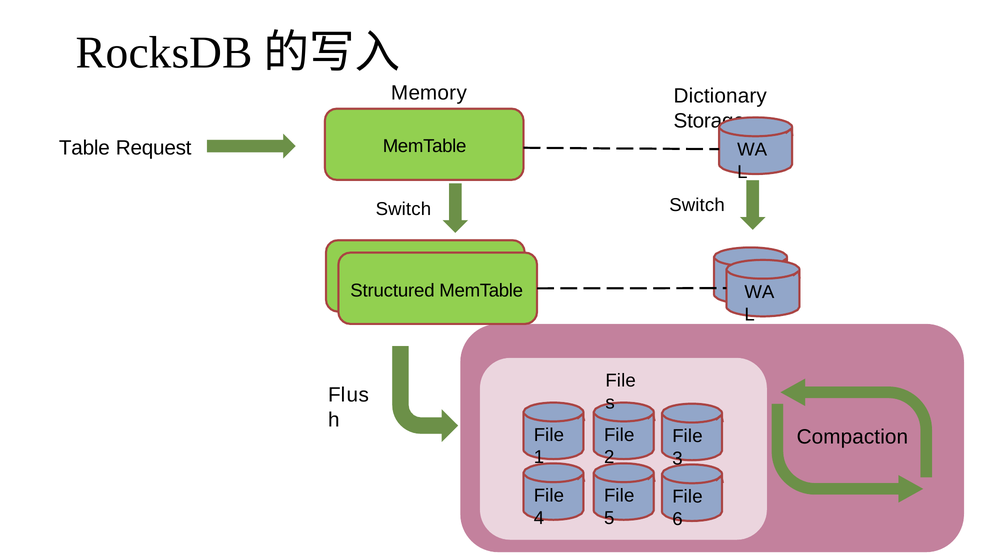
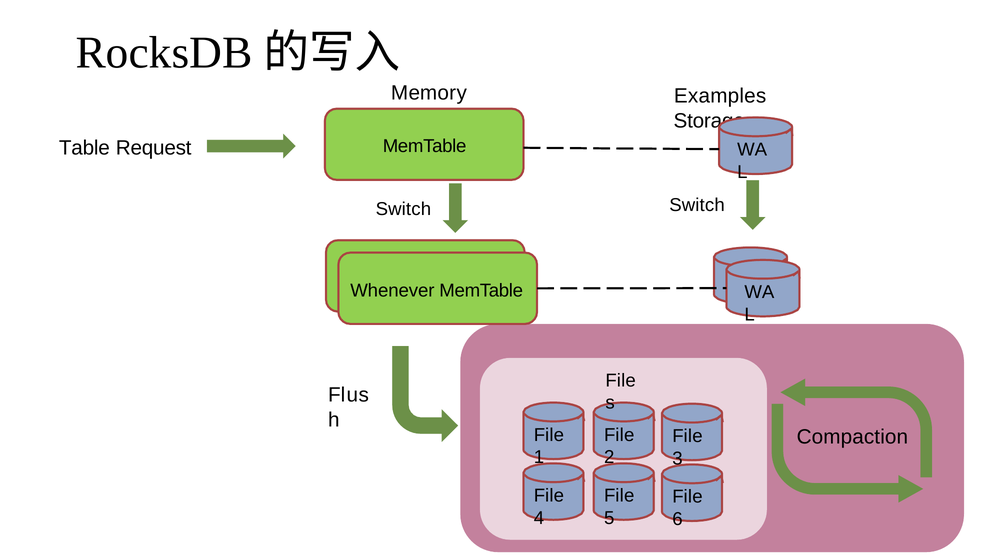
Dictionary: Dictionary -> Examples (720, 96)
Structured: Structured -> Whenever (392, 291)
